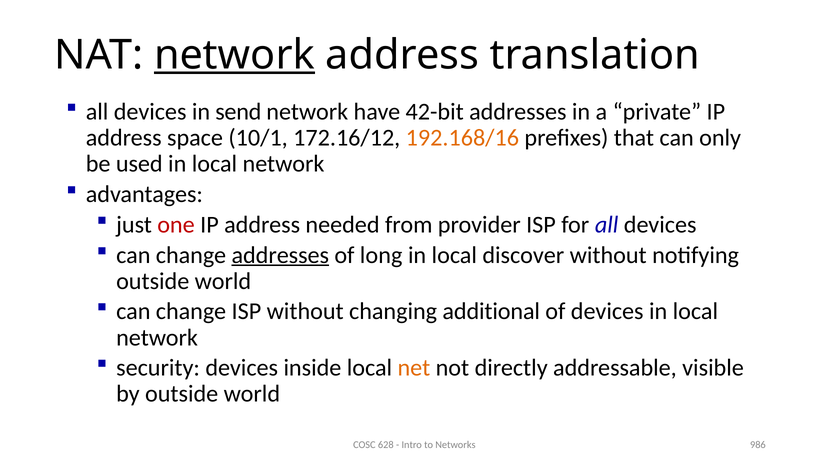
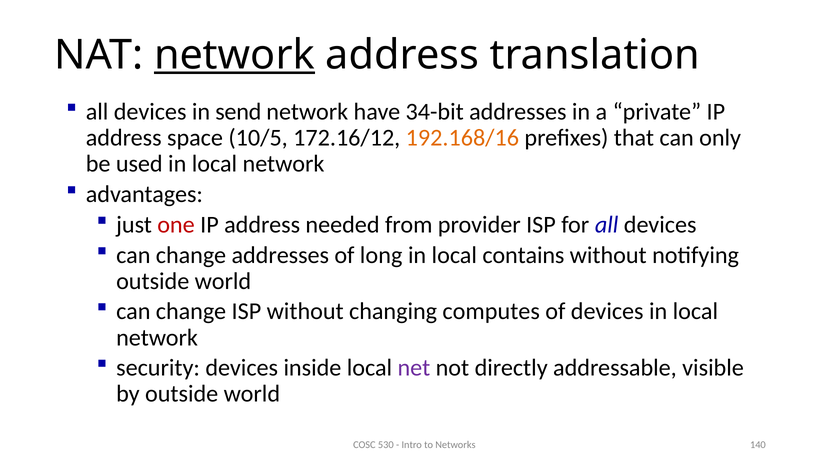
42-bit: 42-bit -> 34-bit (435, 112)
10/1: 10/1 -> 10/5 (258, 138)
addresses underline: present -> none (280, 255)
discover: discover -> contains (523, 255)
additional: additional -> computes (491, 312)
net colour: orange -> purple (414, 368)
628: 628 -> 530 (386, 445)
986: 986 -> 140 (758, 445)
